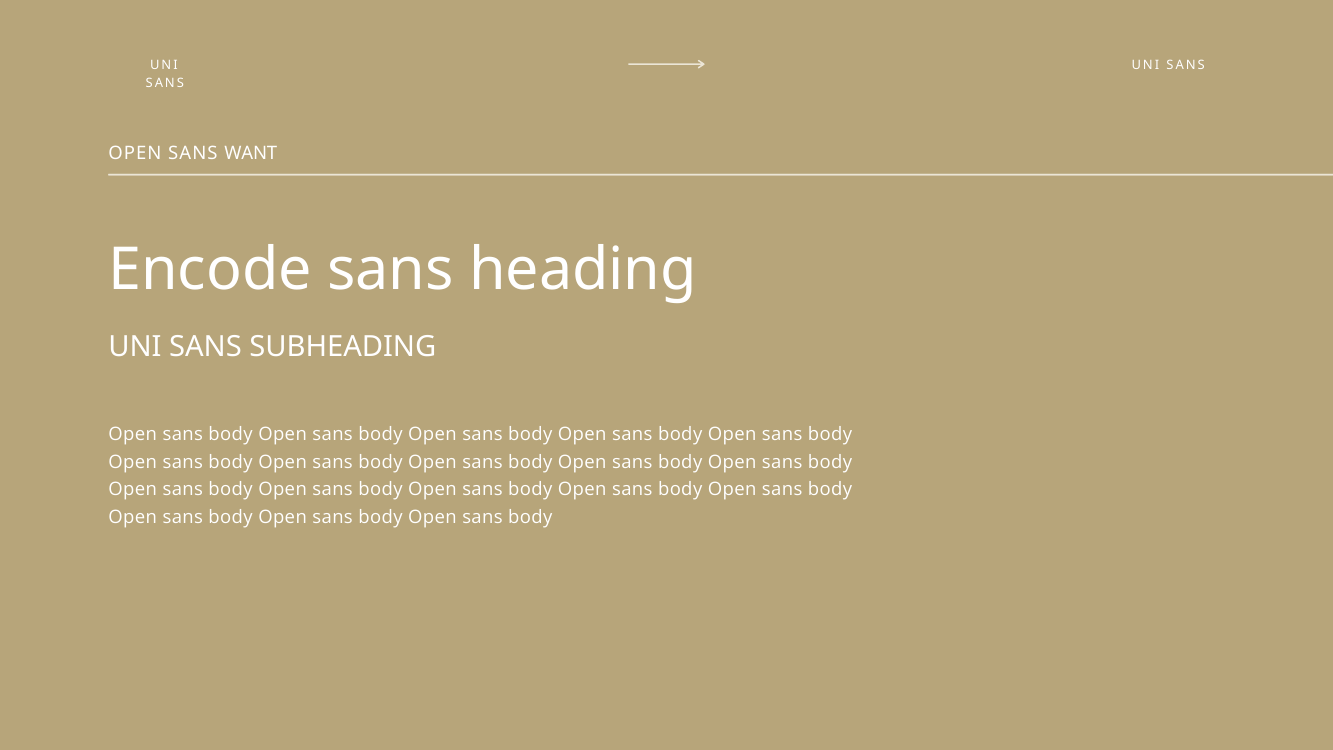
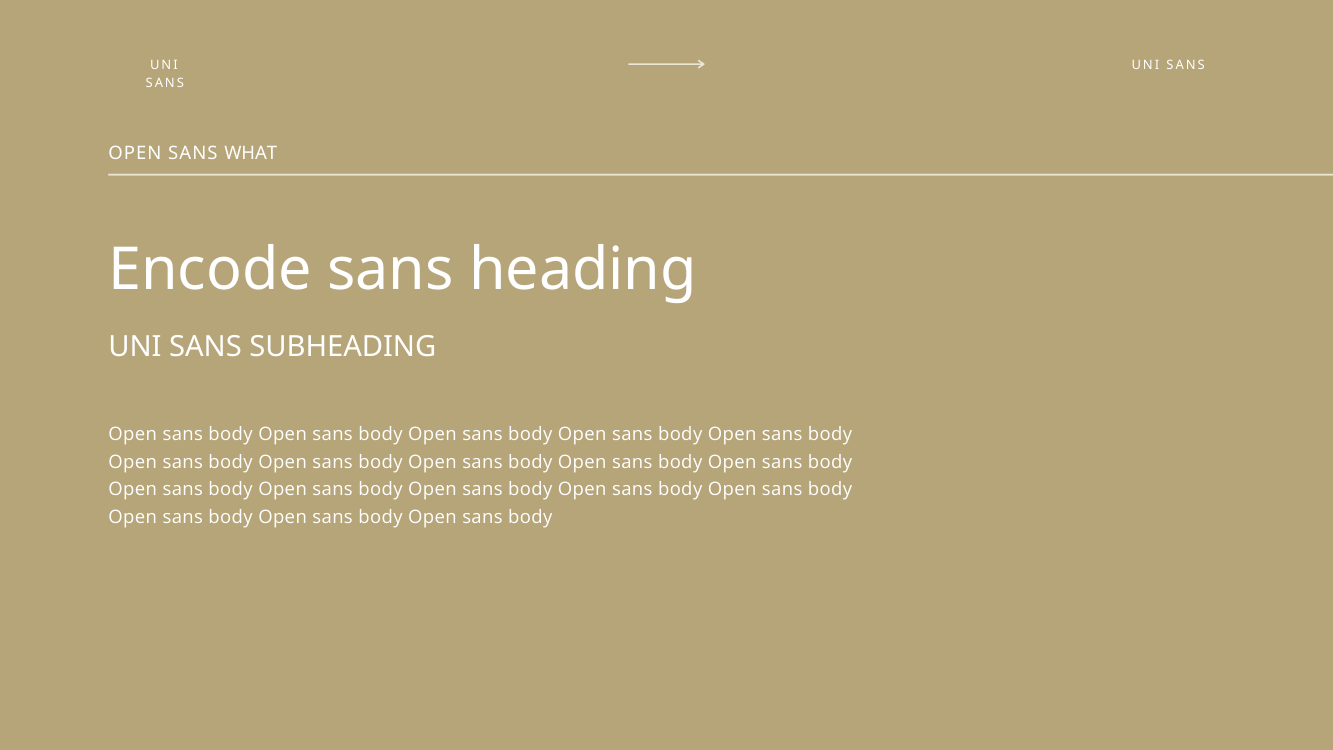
WANT: WANT -> WHAT (251, 153)
